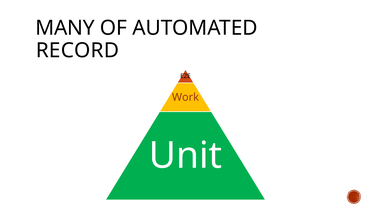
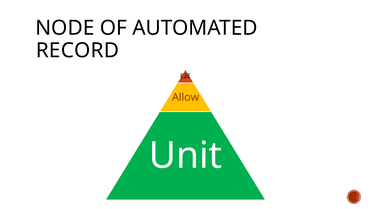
MANY: MANY -> NODE (65, 28)
Work: Work -> Allow (186, 97)
